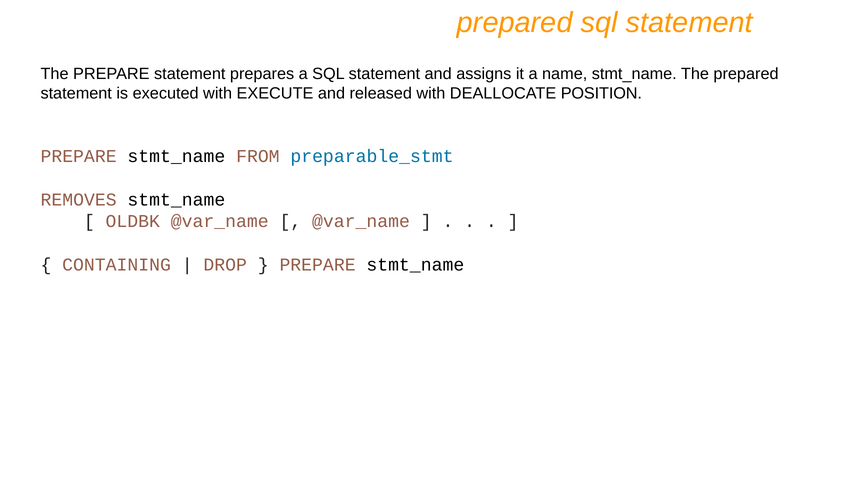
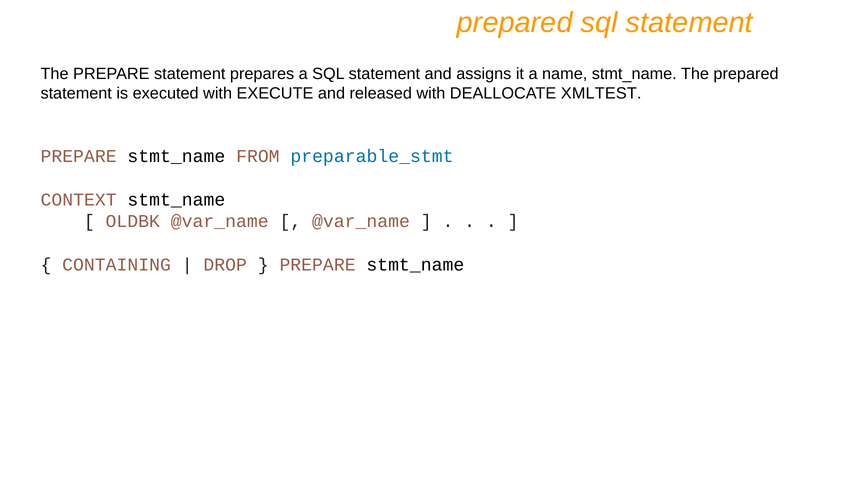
POSITION: POSITION -> XMLTEST (601, 93)
REMOVES: REMOVES -> CONTEXT (79, 200)
